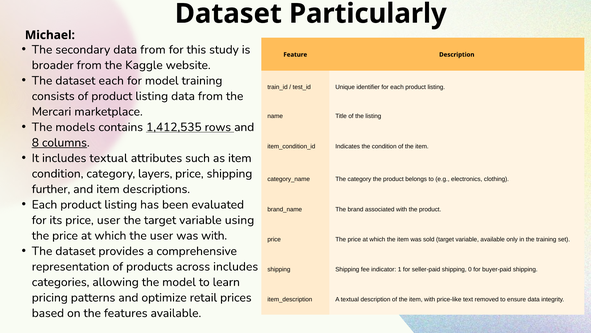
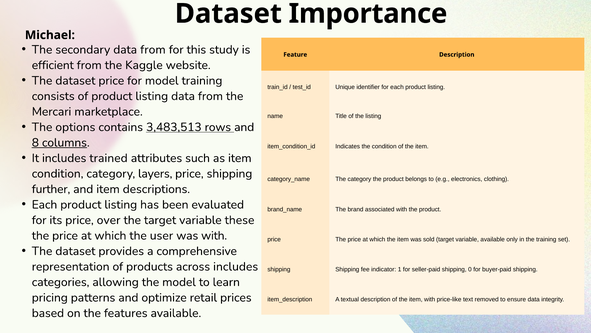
Particularly: Particularly -> Importance (368, 14)
broader: broader -> efficient (53, 65)
dataset each: each -> price (111, 80)
models: models -> options (75, 127)
1,412,535: 1,412,535 -> 3,483,513 (174, 127)
includes textual: textual -> trained (109, 158)
price user: user -> over (109, 220)
using: using -> these (240, 220)
